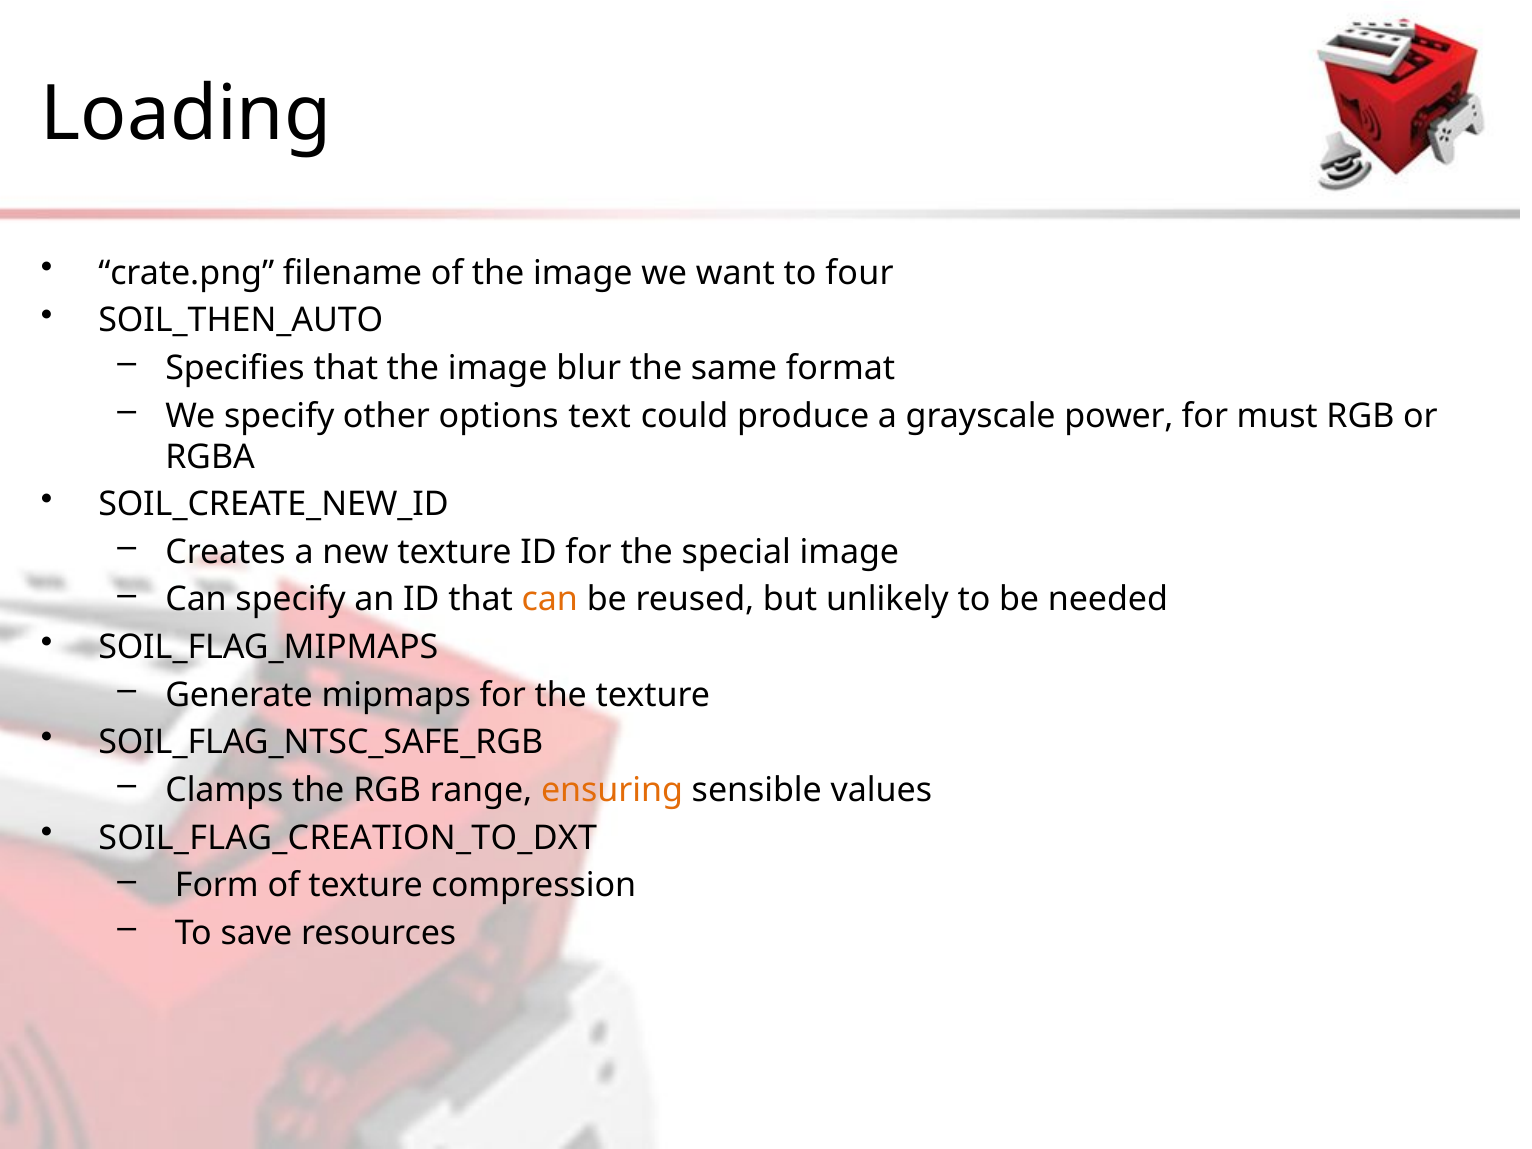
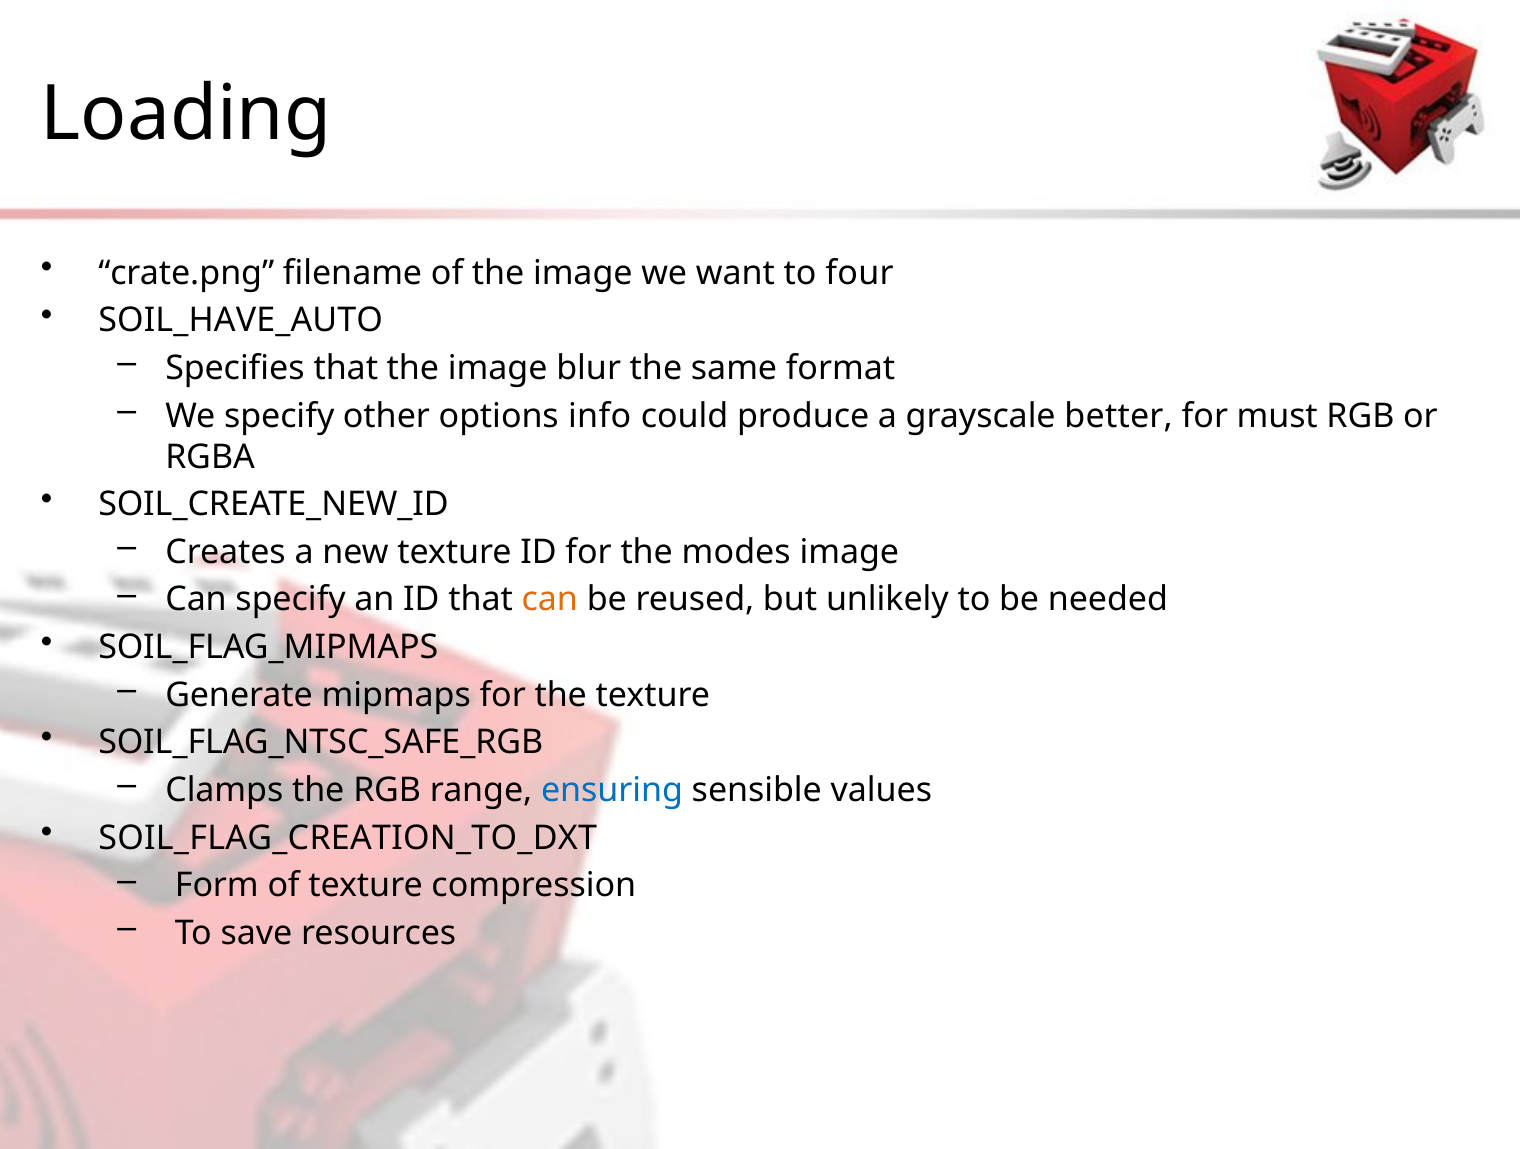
SOIL_THEN_AUTO: SOIL_THEN_AUTO -> SOIL_HAVE_AUTO (241, 321)
text: text -> info (600, 416)
power: power -> better (1119, 416)
special: special -> modes (736, 552)
ensuring colour: orange -> blue (612, 790)
